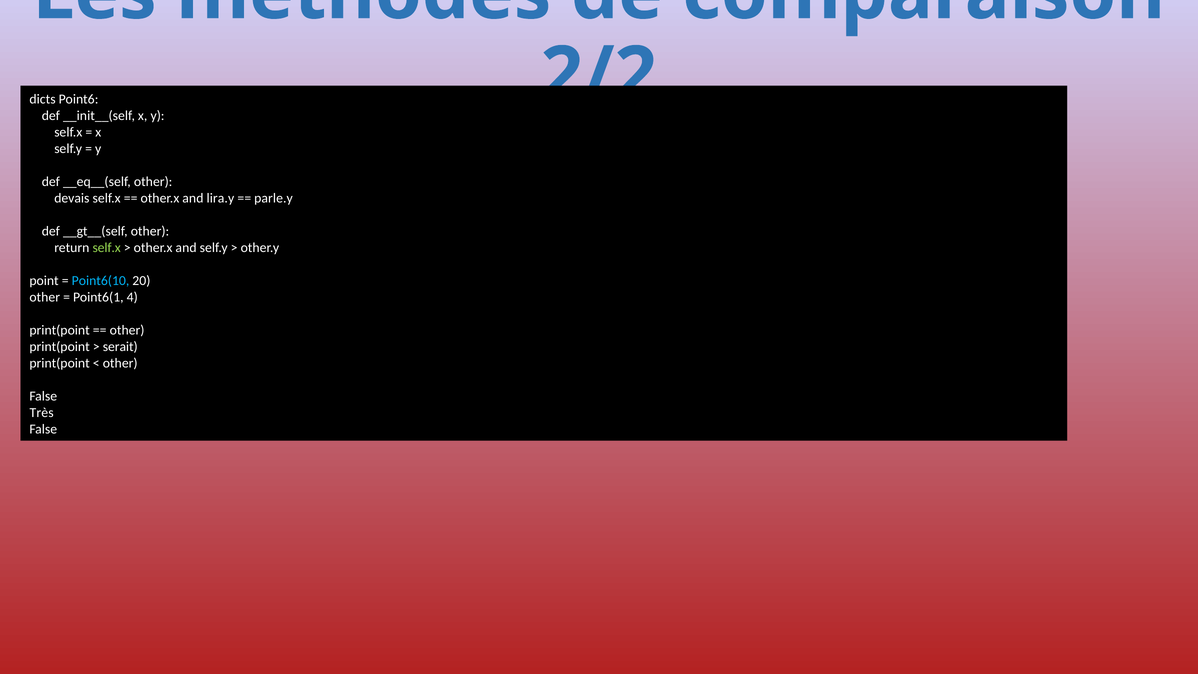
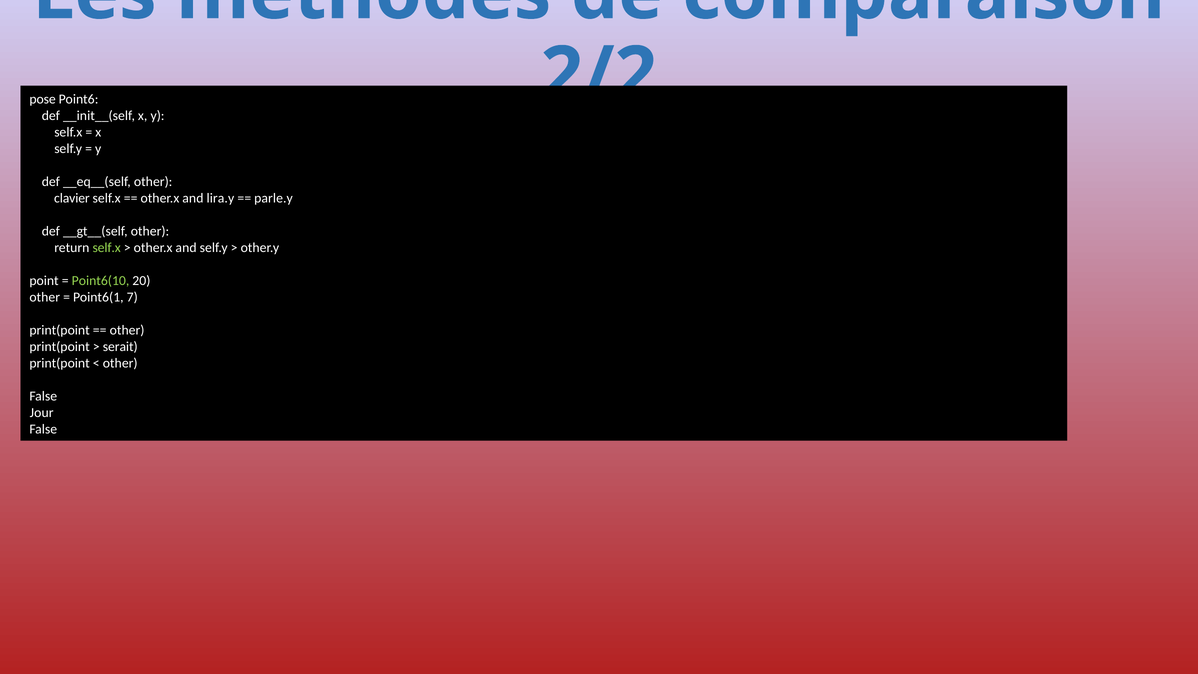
dicts: dicts -> pose (43, 99)
devais: devais -> clavier (72, 198)
Point6(10 colour: light blue -> light green (101, 281)
4: 4 -> 7 (132, 297)
Très: Très -> Jour (42, 412)
